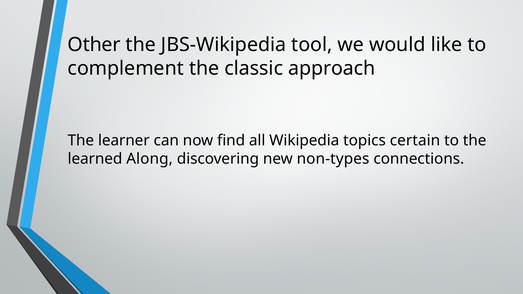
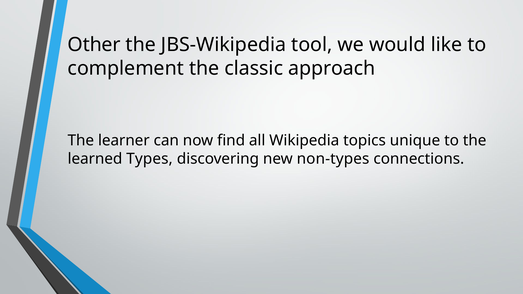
certain: certain -> unique (415, 141)
Along: Along -> Types (150, 159)
